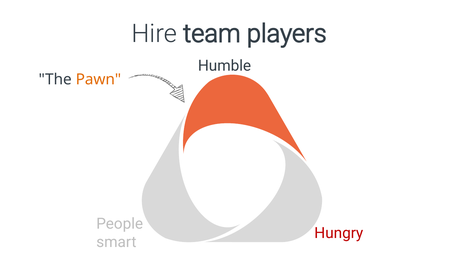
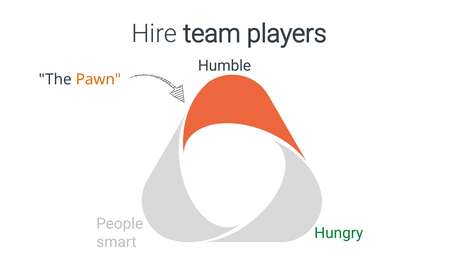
Hungry colour: red -> green (339, 233)
